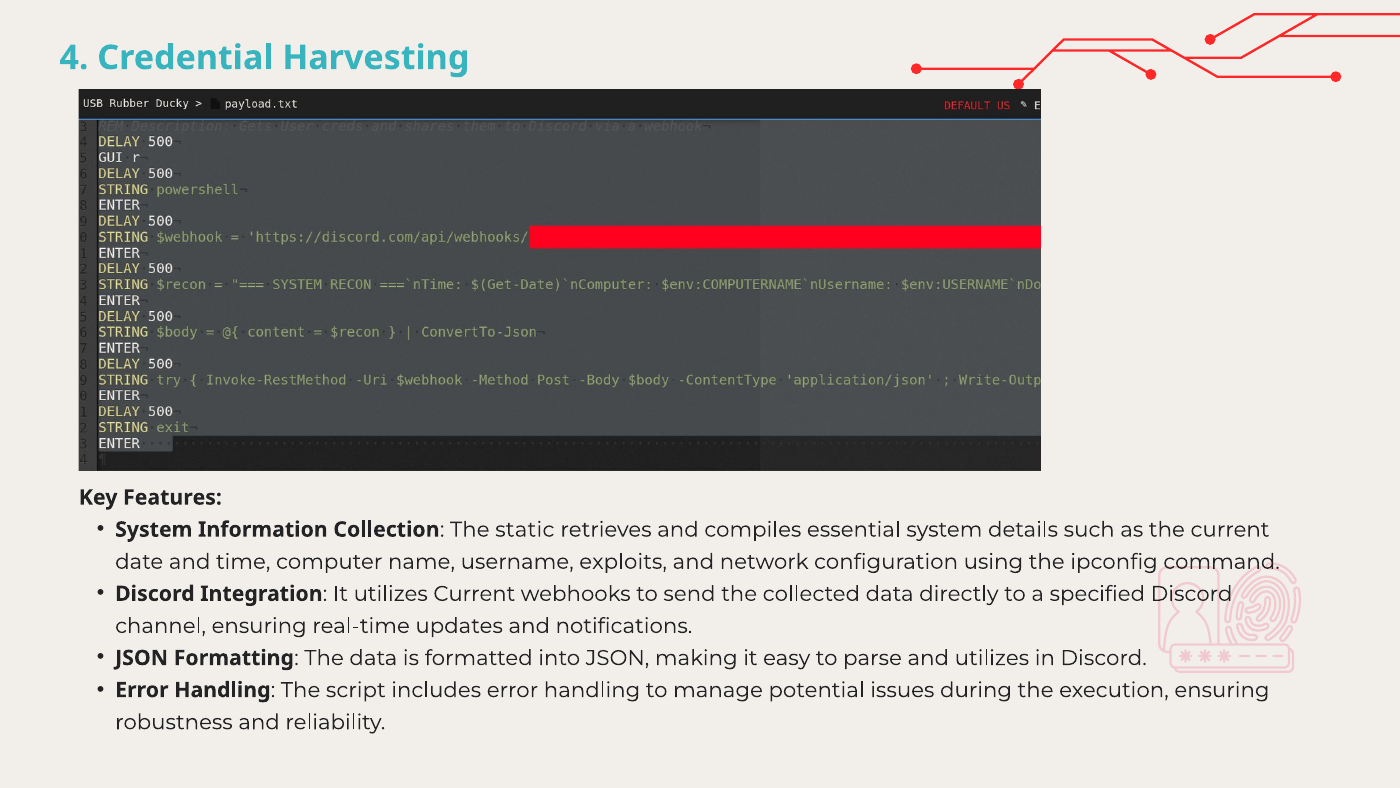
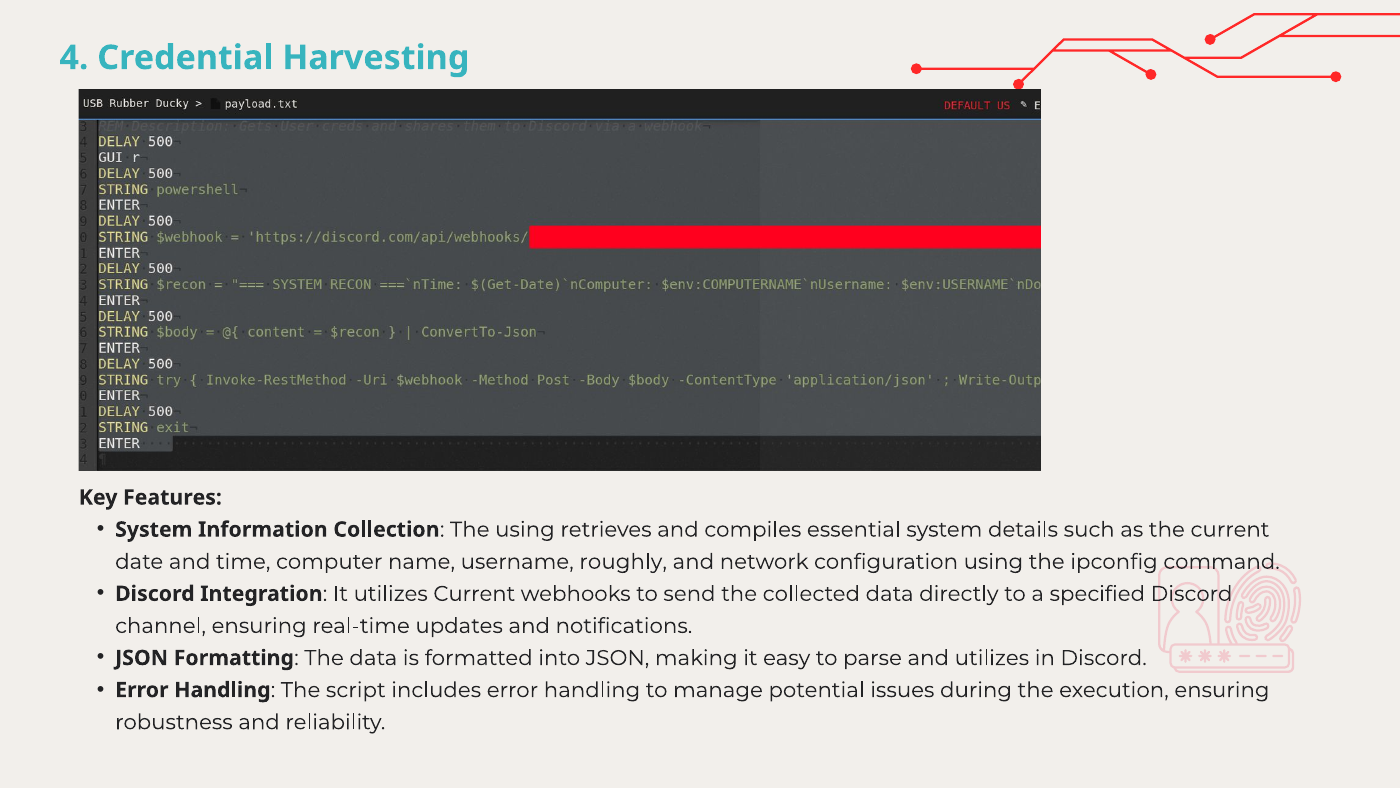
The static: static -> using (525, 529)
exploits: exploits -> roughly (623, 561)
